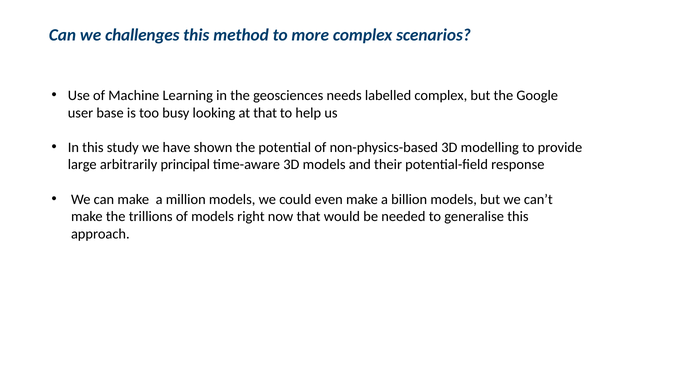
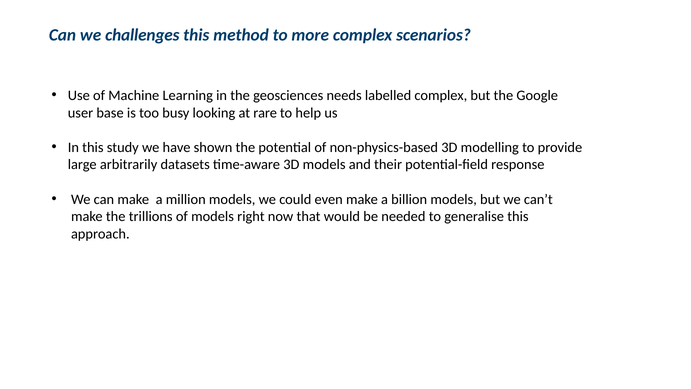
at that: that -> rare (265, 113)
principal: principal -> datasets (185, 165)
